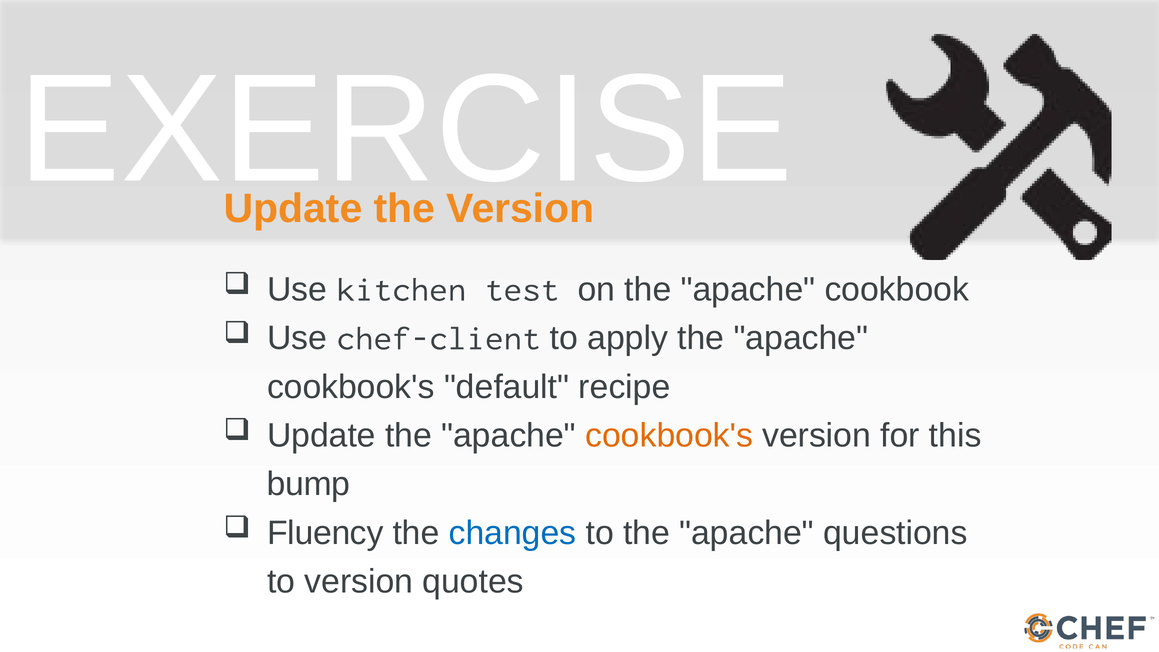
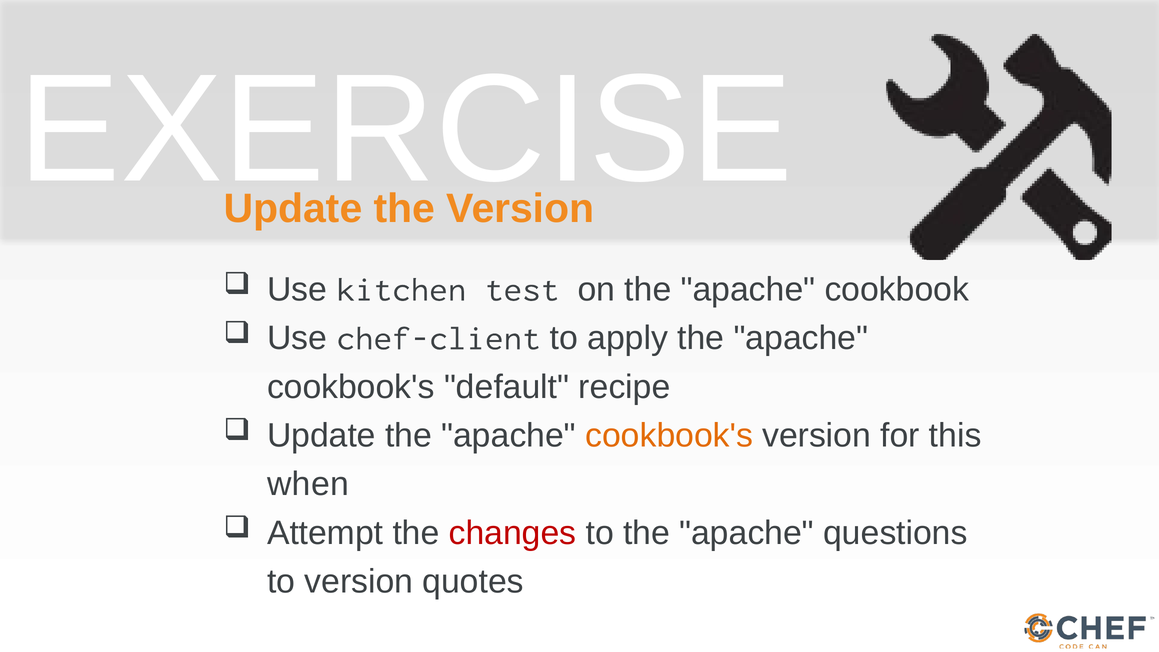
bump: bump -> when (308, 484)
Fluency: Fluency -> Attempt (325, 533)
changes colour: blue -> red (513, 533)
